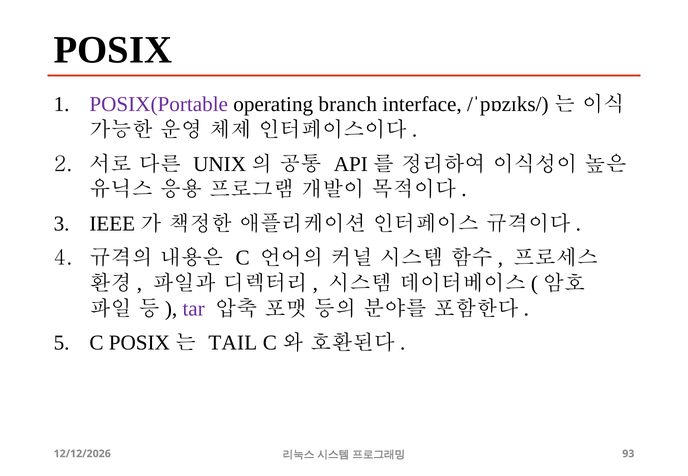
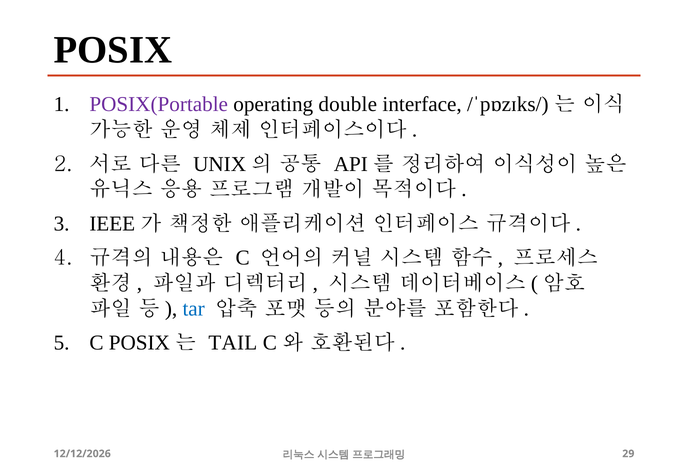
branch: branch -> double (348, 105)
tar colour: purple -> blue (194, 309)
93: 93 -> 29 (628, 454)
